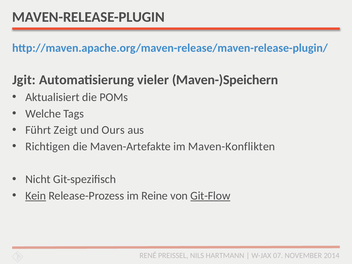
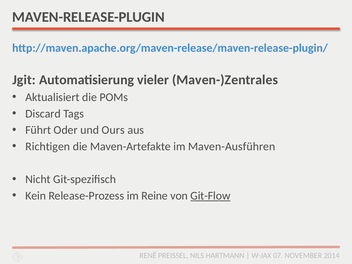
Maven-)Speichern: Maven-)Speichern -> Maven-)Zentrales (225, 80)
Welche: Welche -> Discard (43, 114)
Zeigt: Zeigt -> Oder (66, 130)
Maven-Konflikten: Maven-Konflikten -> Maven-Ausführen (232, 146)
Kein underline: present -> none (36, 196)
